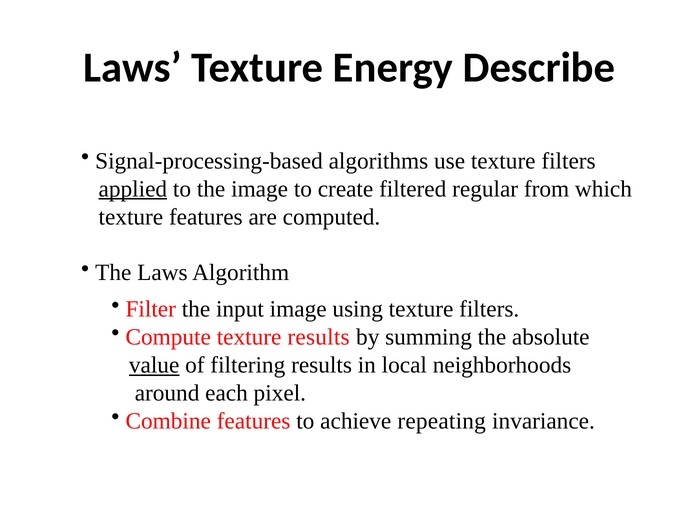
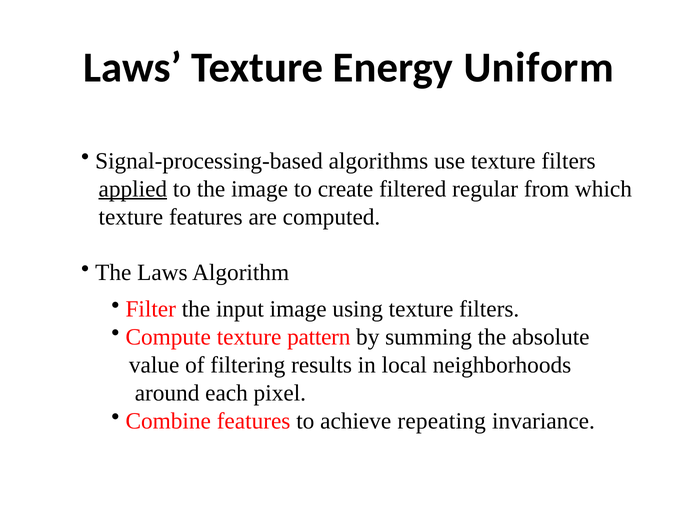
Describe: Describe -> Uniform (539, 68)
texture results: results -> pattern (319, 337)
value underline: present -> none (154, 365)
